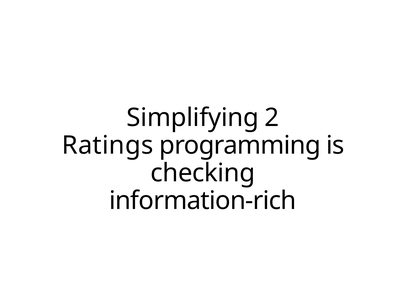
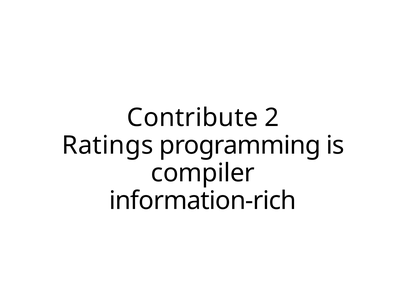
Simplifying: Simplifying -> Contribute (193, 118)
checking: checking -> compiler (203, 173)
